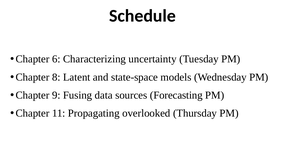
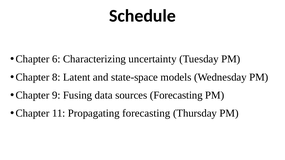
Propagating overlooked: overlooked -> forecasting (146, 113)
